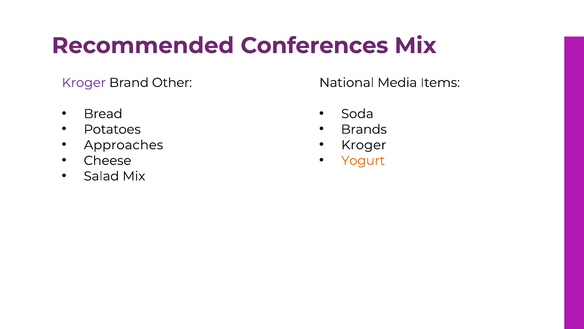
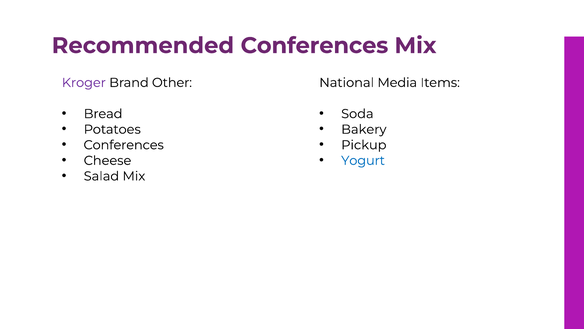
Brands: Brands -> Bakery (364, 129)
Approaches: Approaches -> Conferences (124, 145)
Kroger: Kroger -> Pickup (364, 145)
Yogurt colour: orange -> blue (363, 160)
